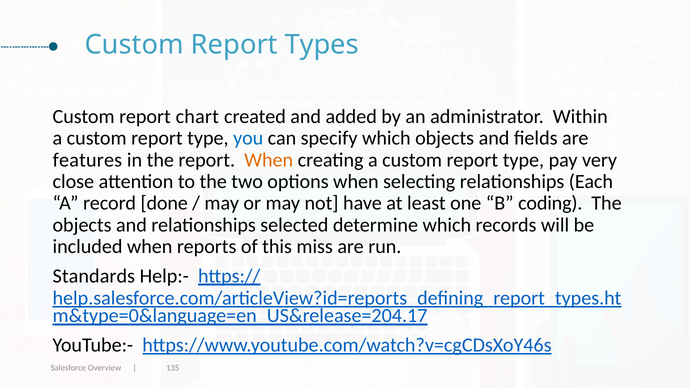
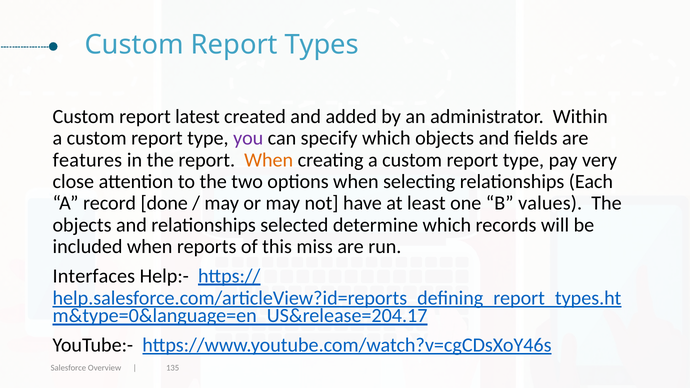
chart: chart -> latest (197, 117)
you colour: blue -> purple (248, 138)
coding: coding -> values (550, 203)
Standards: Standards -> Interfaces (94, 276)
